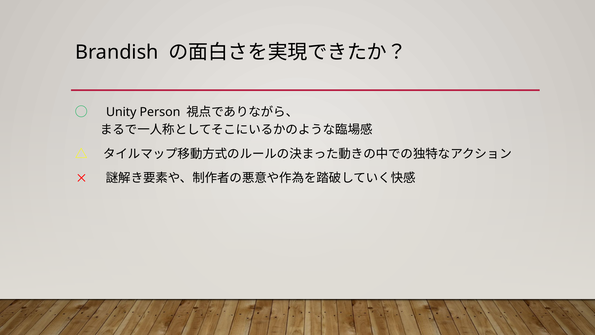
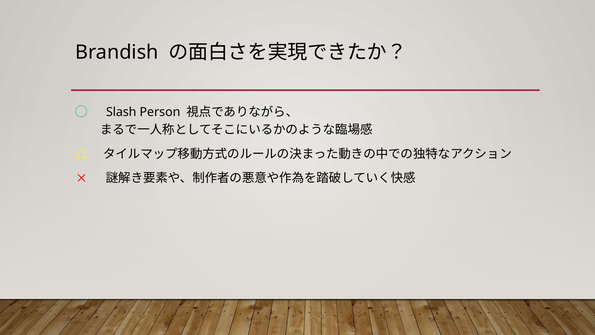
Unity: Unity -> Slash (121, 112)
